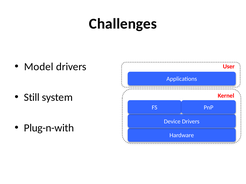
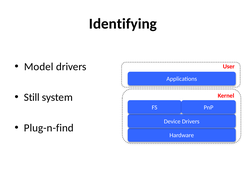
Challenges: Challenges -> Identifying (123, 24)
Plug-n-with: Plug-n-with -> Plug-n-find (49, 128)
